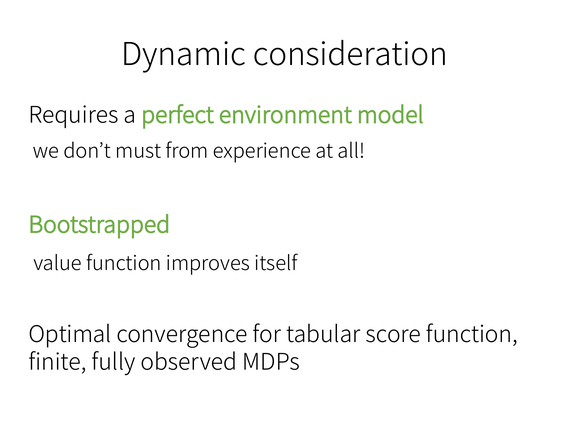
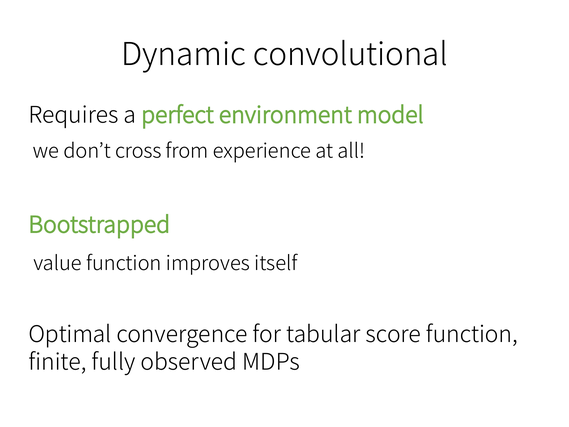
consideration: consideration -> convolutional (350, 55)
must: must -> cross (138, 151)
